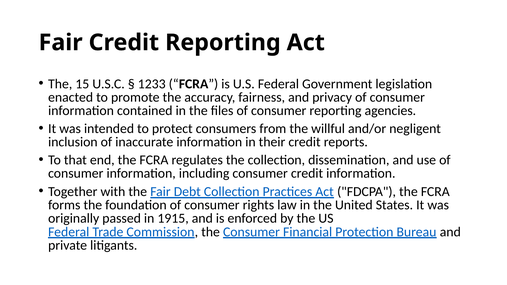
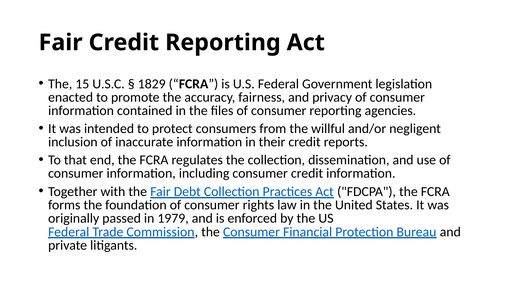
1233: 1233 -> 1829 (152, 84)
1915: 1915 -> 1979 (173, 219)
